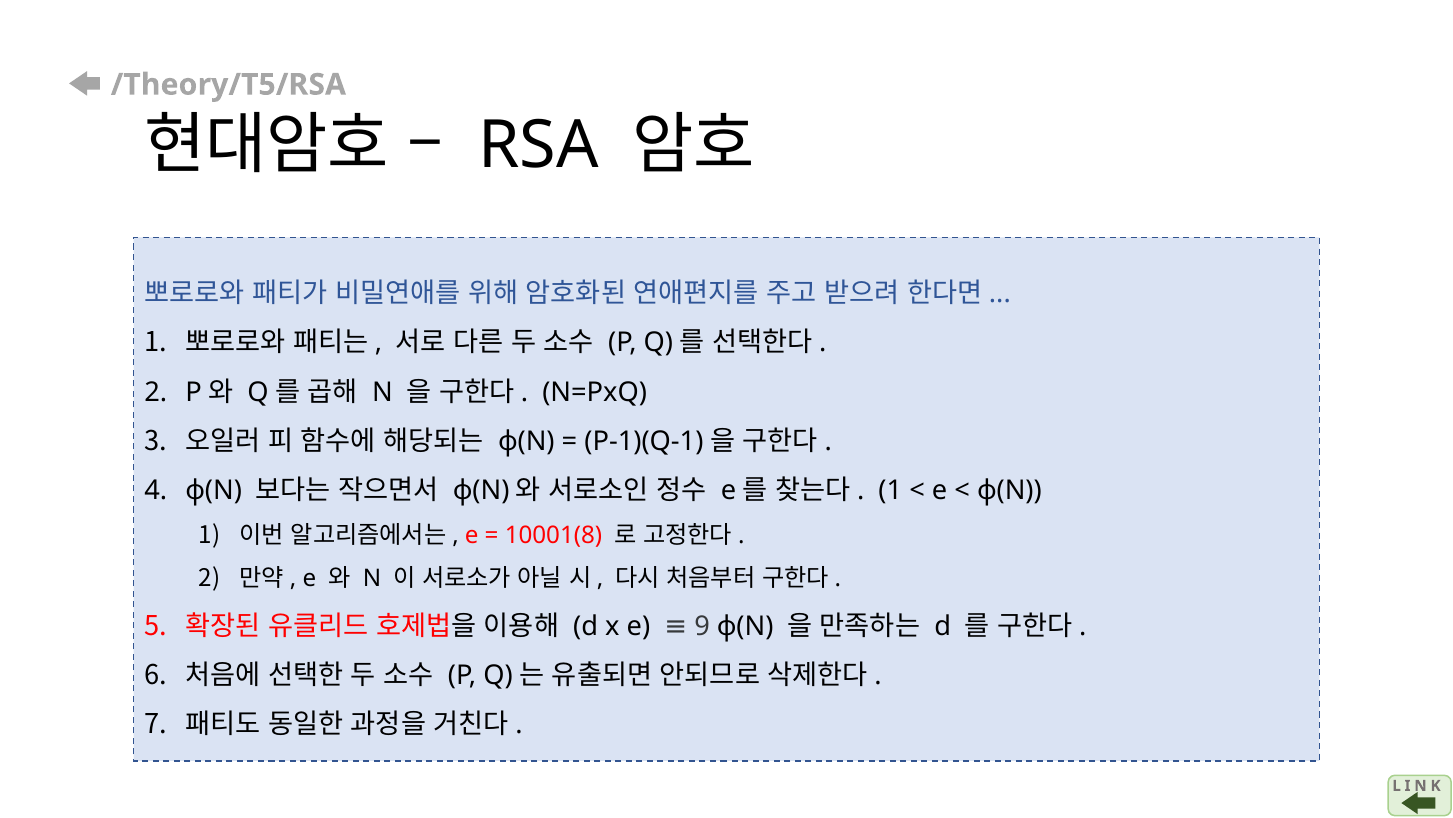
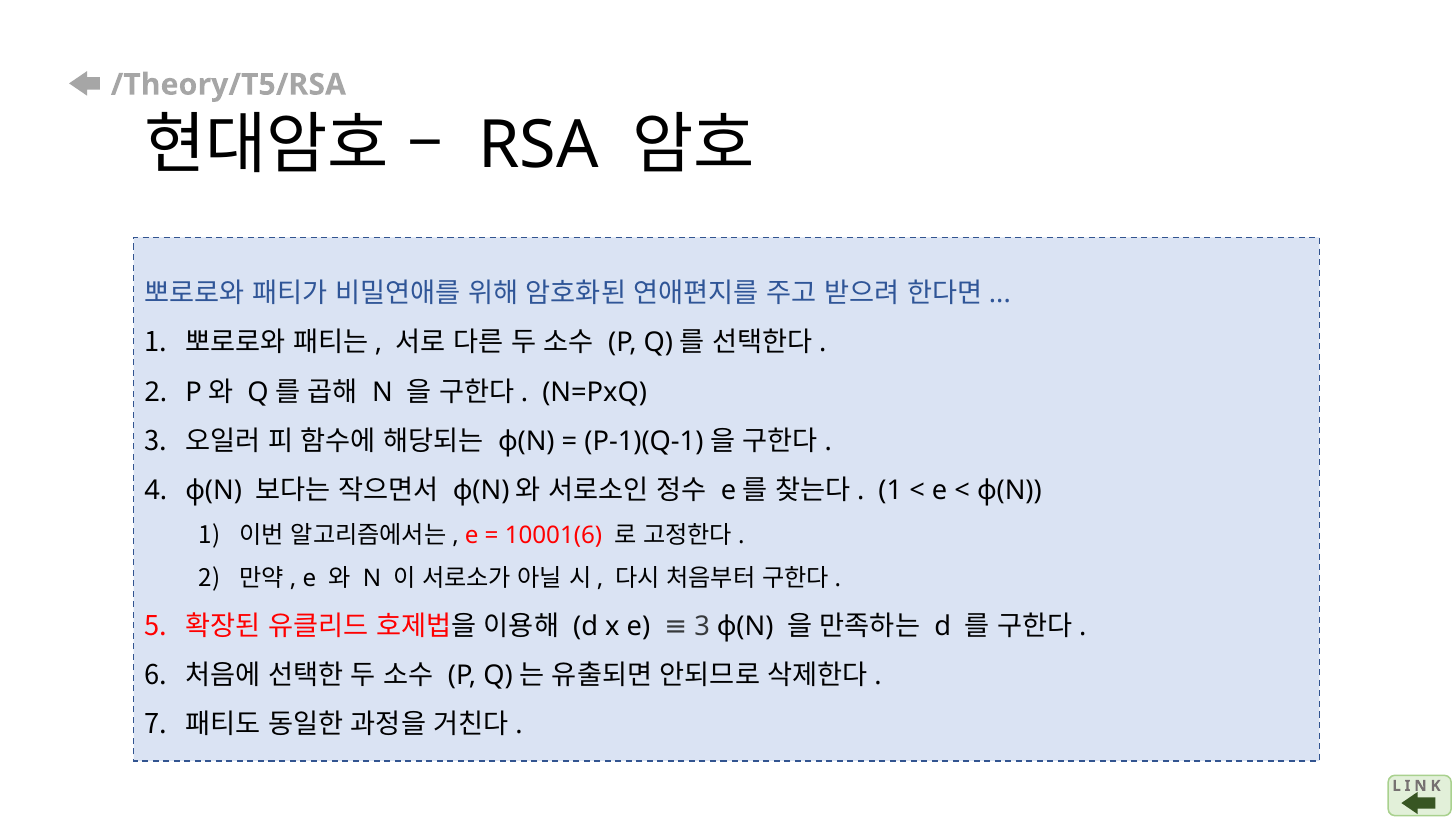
10001(8: 10001(8 -> 10001(6 (553, 535)
e 9: 9 -> 3 (702, 626)
